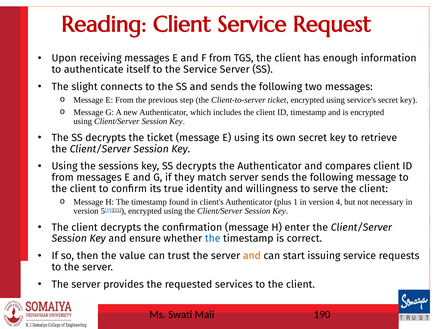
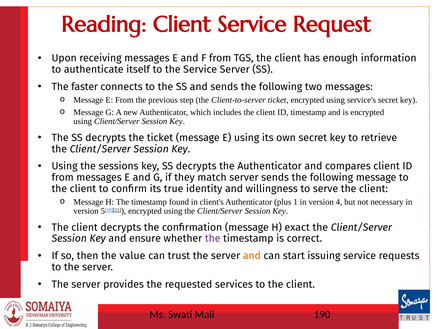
slight: slight -> faster (85, 87)
enter: enter -> exact (297, 227)
the colour: blue -> purple (213, 238)
